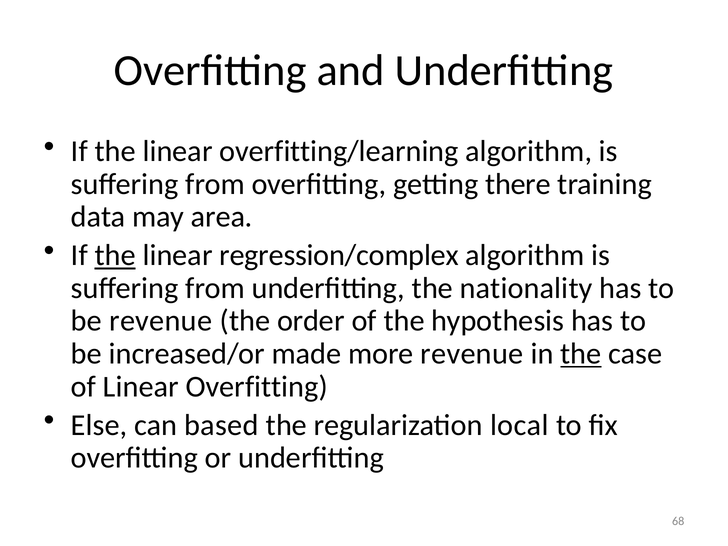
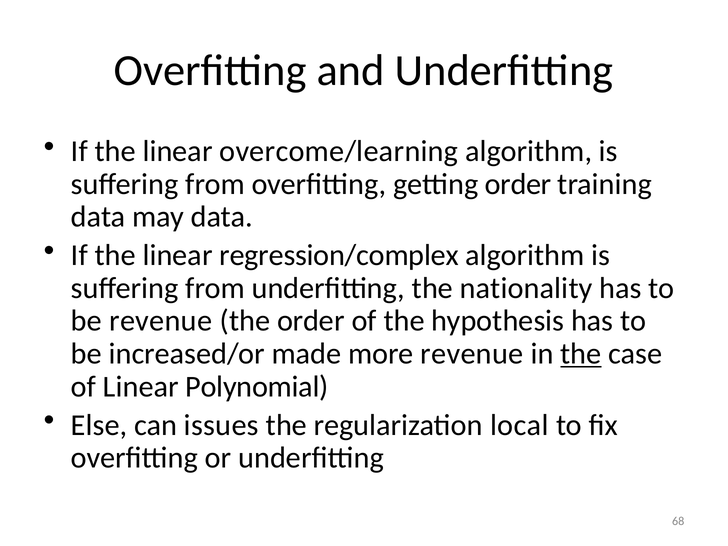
overfitting/learning: overfitting/learning -> overcome/learning (339, 151)
getting there: there -> order (518, 184)
may area: area -> data (222, 217)
the underline: present -> none (115, 255)
Linear Overfitting: Overfitting -> Polynomial (257, 386)
based: based -> issues (221, 425)
